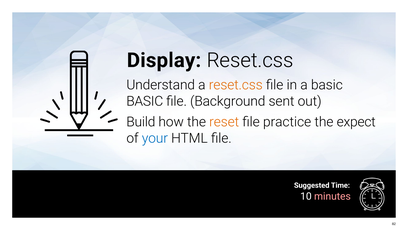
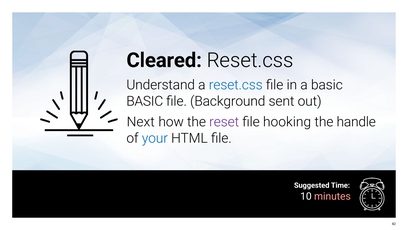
Display: Display -> Cleared (164, 60)
reset.css colour: orange -> blue (236, 85)
Build: Build -> Next (141, 122)
reset colour: orange -> purple (224, 122)
practice: practice -> hooking (287, 122)
expect: expect -> handle (356, 122)
